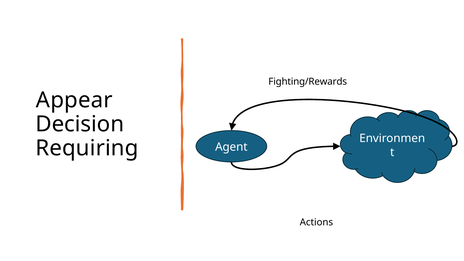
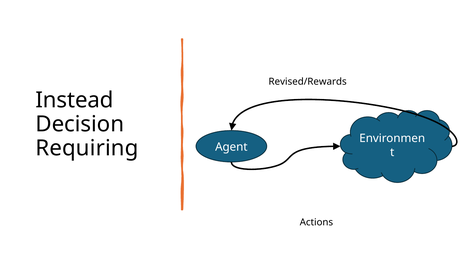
Fighting/Rewards: Fighting/Rewards -> Revised/Rewards (308, 82)
Appear: Appear -> Instead (75, 100)
